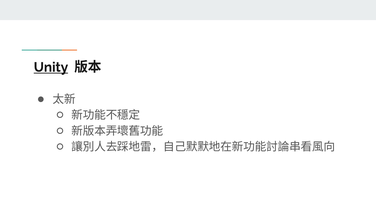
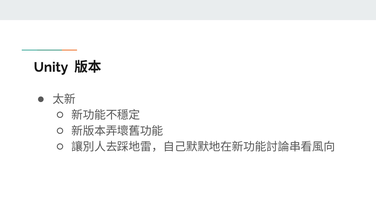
Unity underline: present -> none (51, 67)
